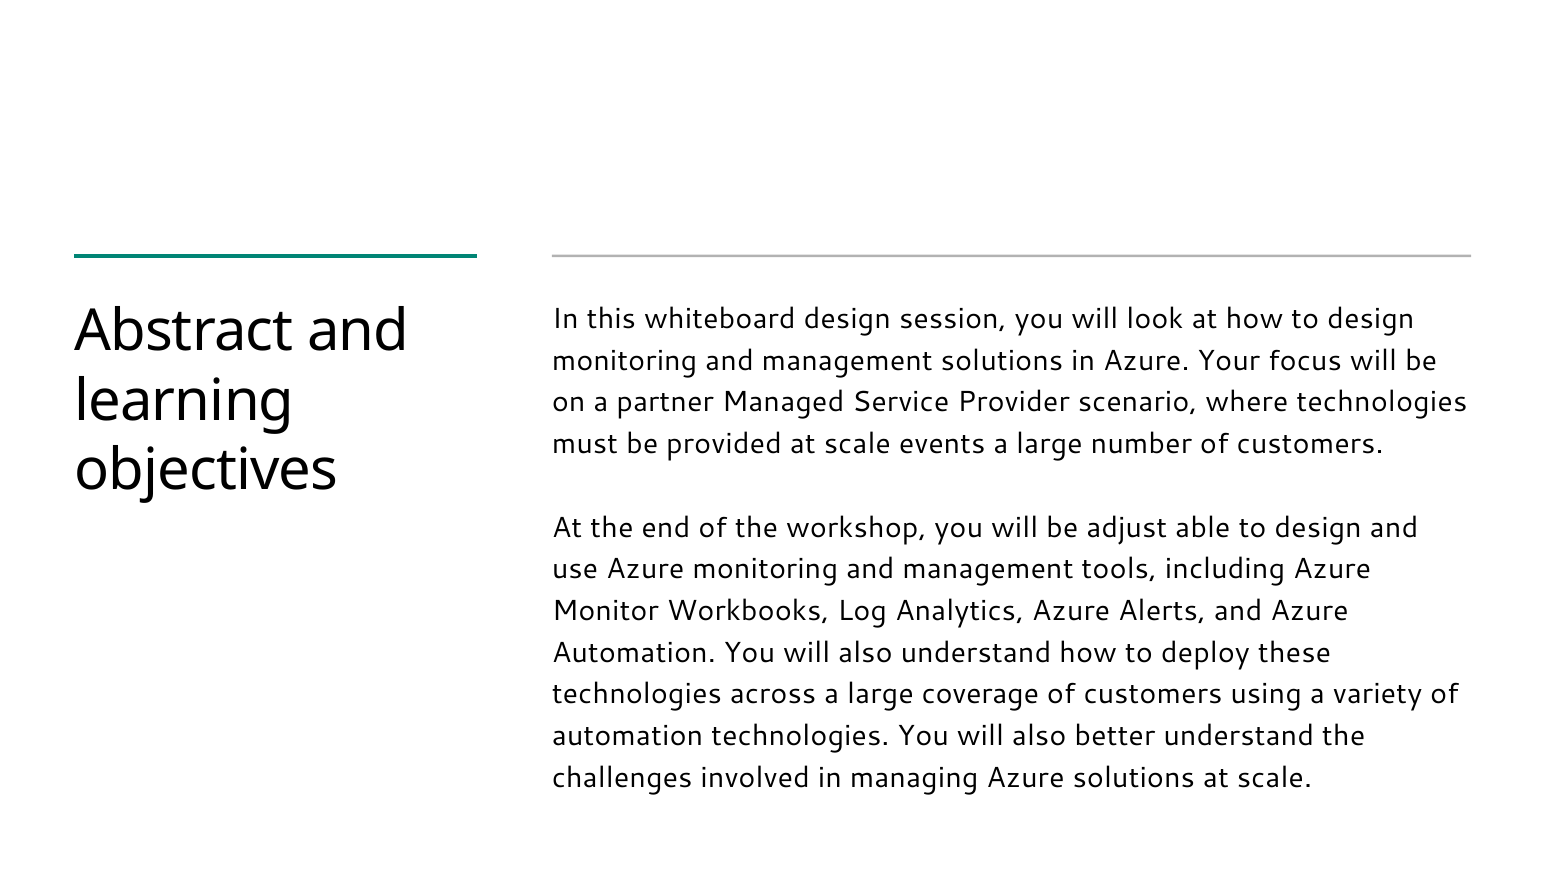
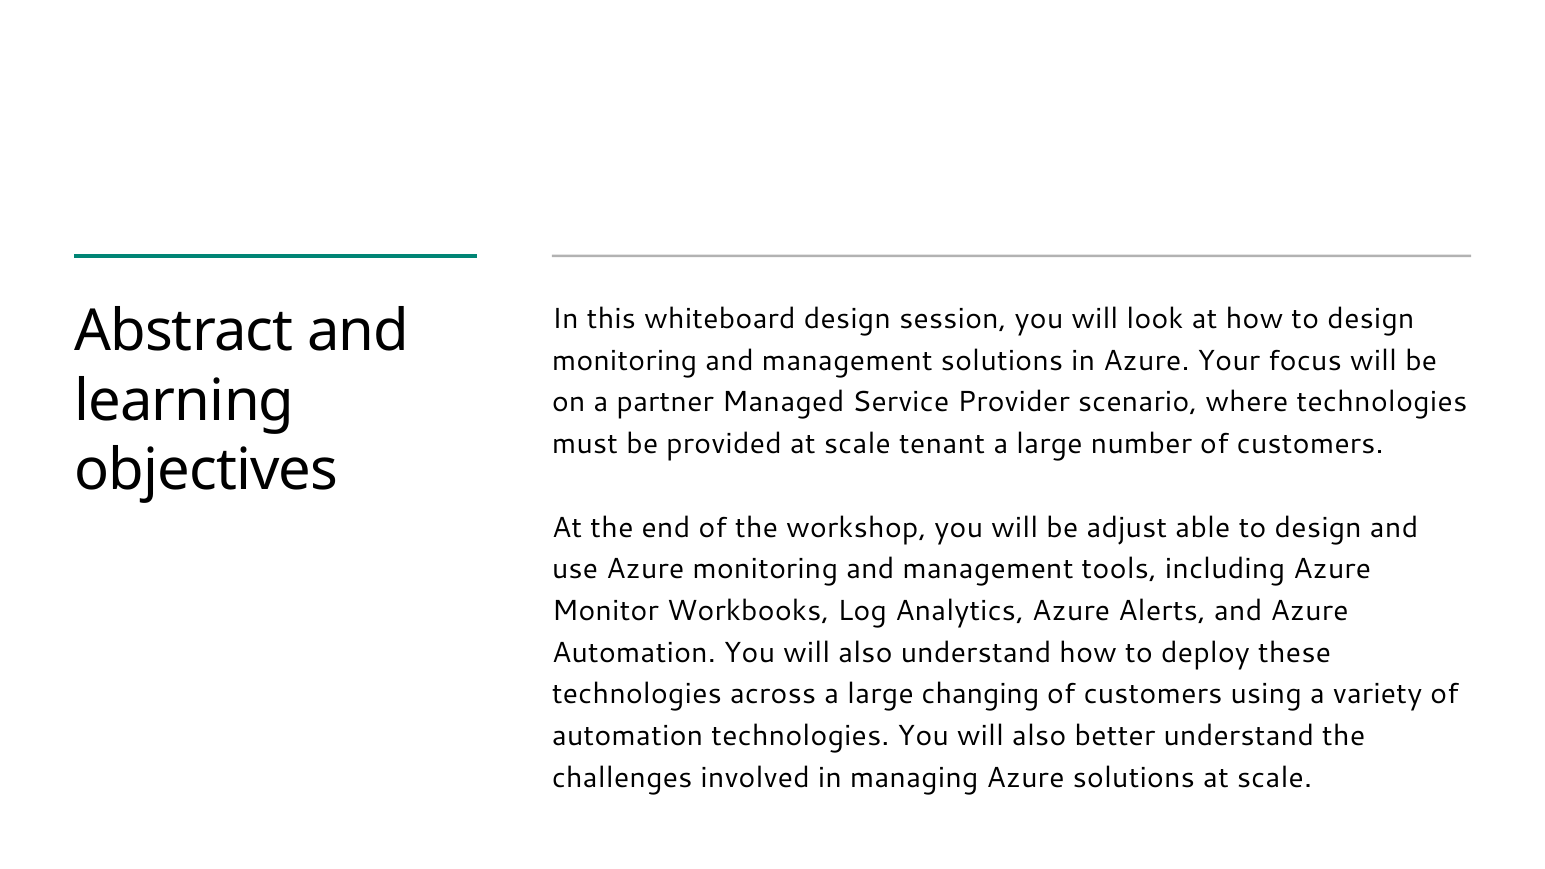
events: events -> tenant (942, 444)
coverage: coverage -> changing (980, 694)
